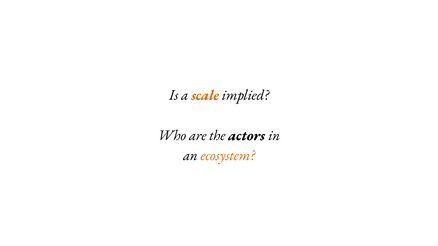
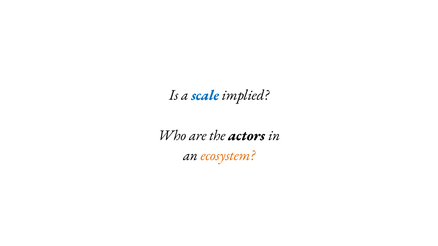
scale colour: orange -> blue (205, 95)
